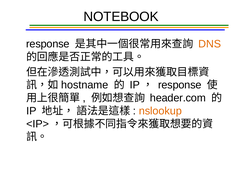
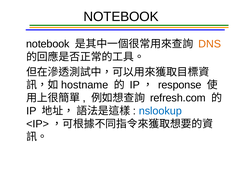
response: response -> notebook (48, 44)
header.com: header.com -> refresh.com (178, 98)
nslookup colour: orange -> blue (160, 111)
